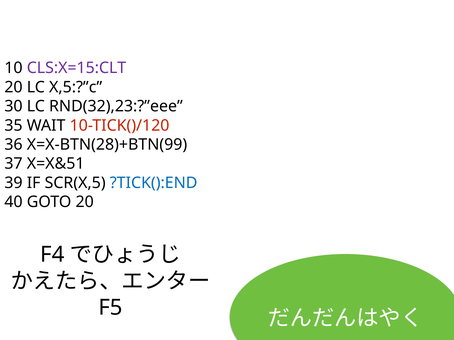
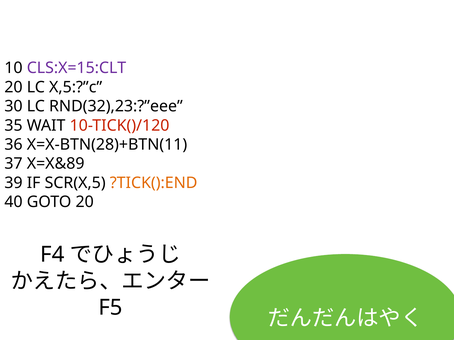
X=X-BTN(28)+BTN(99: X=X-BTN(28)+BTN(99 -> X=X-BTN(28)+BTN(11 (107, 145)
X=X&51: X=X&51 -> X=X&89 (56, 164)
?TICK():END colour: blue -> orange (154, 183)
